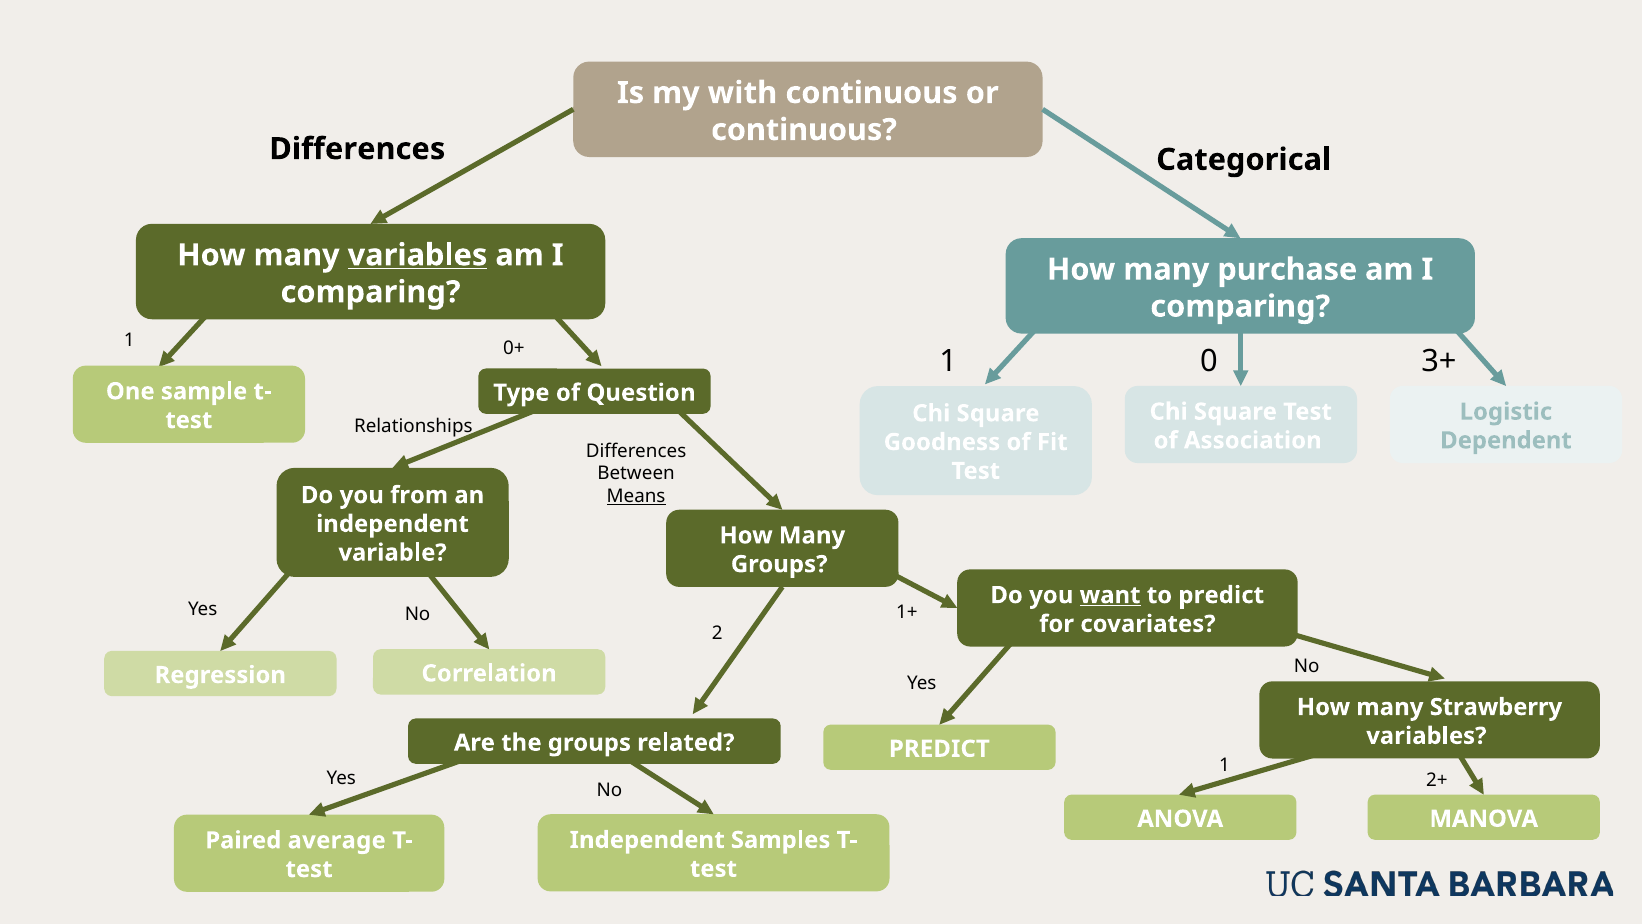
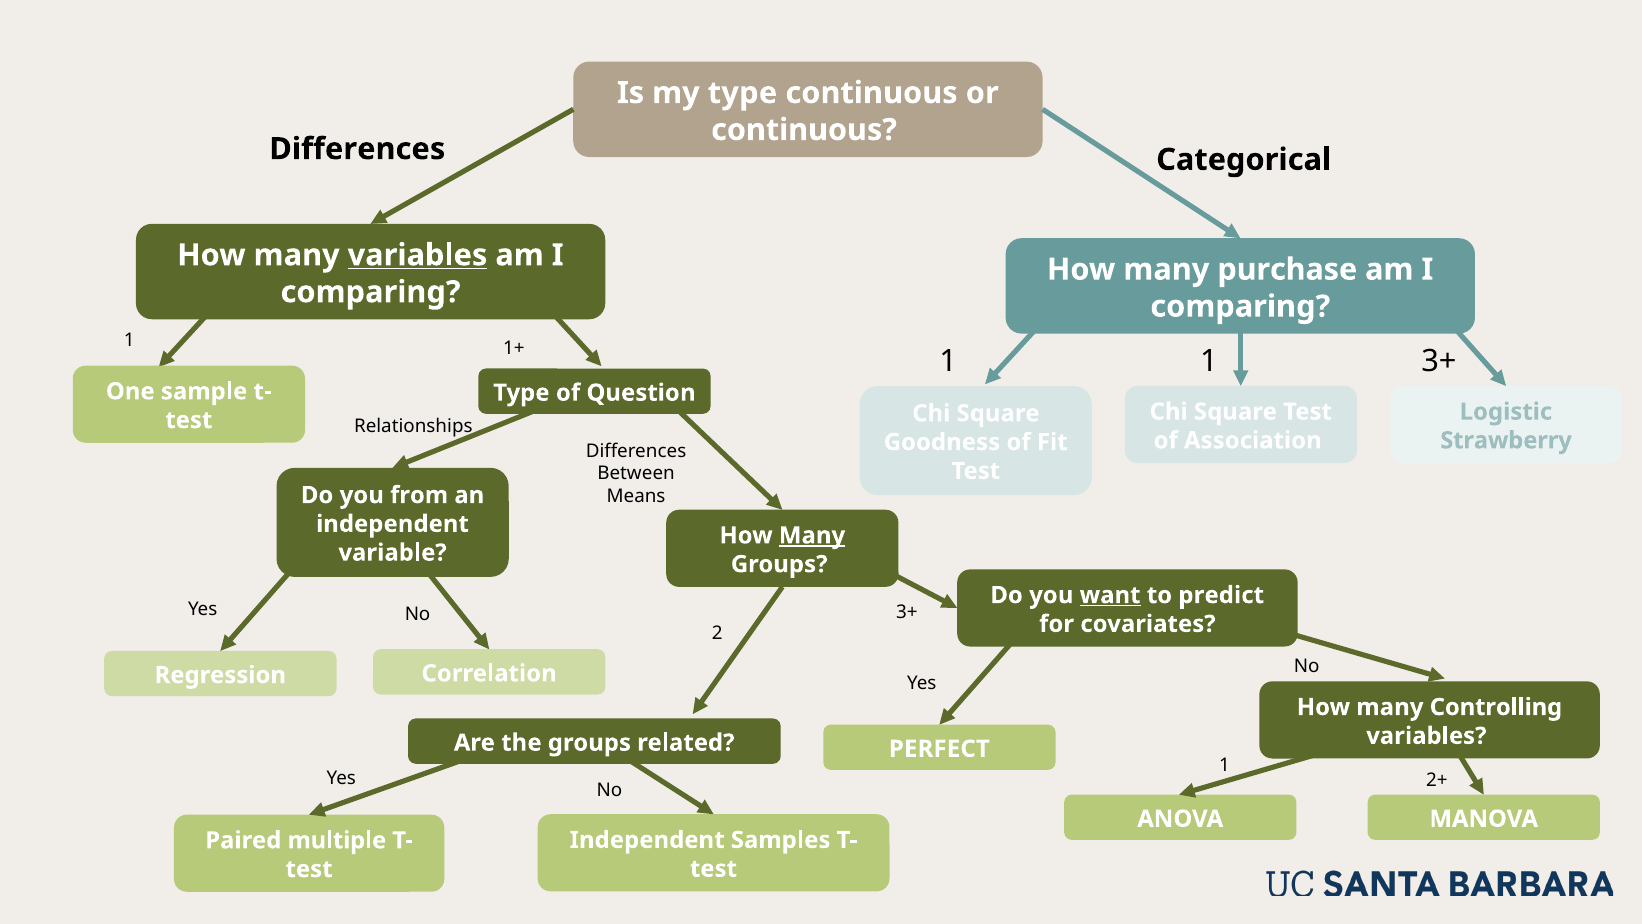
my with: with -> type (742, 93)
0+: 0+ -> 1+ (514, 348)
1 0: 0 -> 1 (1209, 361)
Dependent: Dependent -> Strawberry (1506, 440)
Means underline: present -> none (636, 496)
Many underline: none -> present (812, 535)
1+: 1+ -> 3+ (907, 612)
Strawberry: Strawberry -> Controlling (1496, 707)
PREDICT: PREDICT -> PERFECT (939, 749)
average: average -> multiple (337, 840)
